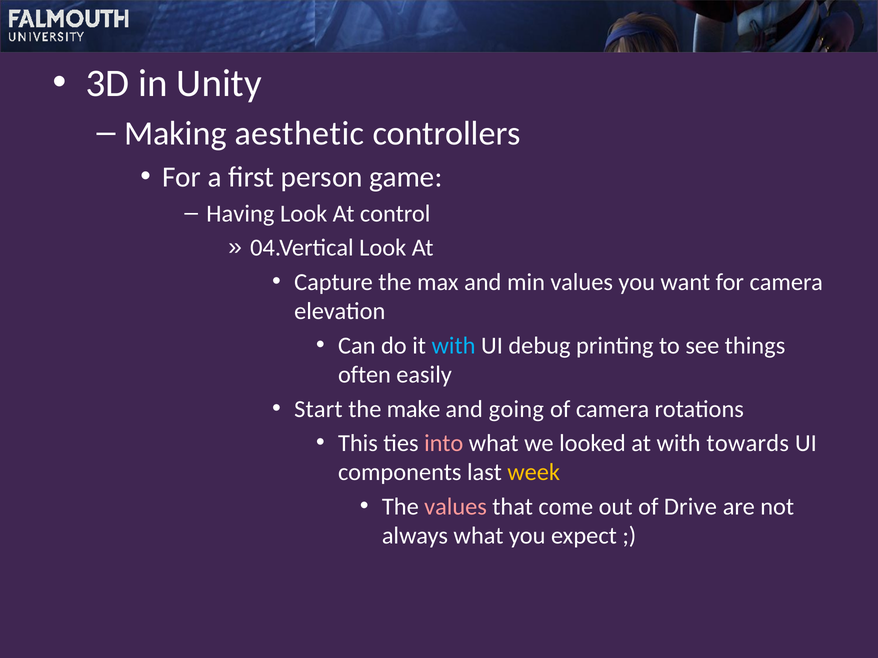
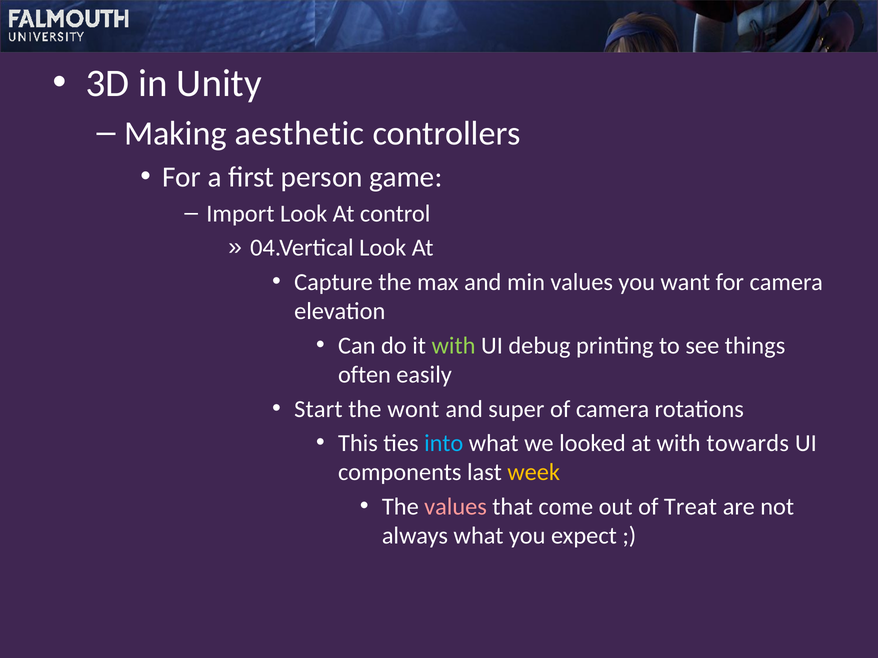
Having: Having -> Import (240, 214)
with colour: light blue -> light green (454, 346)
make: make -> wont (413, 409)
going: going -> super (516, 409)
into colour: pink -> light blue (444, 443)
Drive: Drive -> Treat (690, 507)
